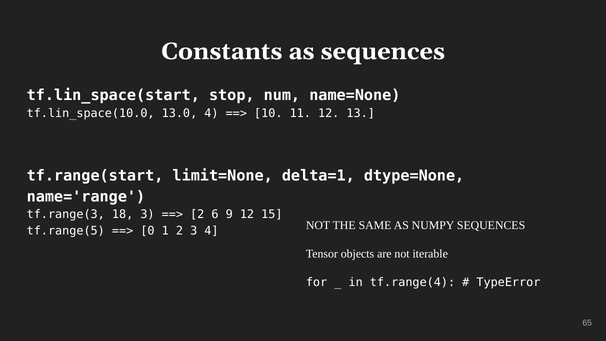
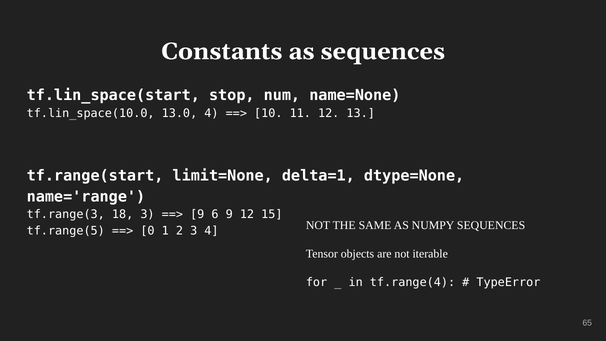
2: 2 -> 9 (197, 215)
